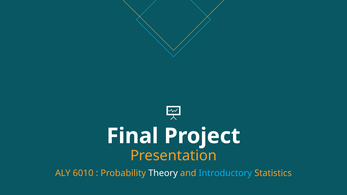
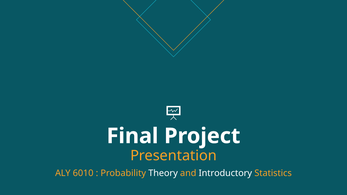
Introductory colour: light blue -> white (225, 173)
